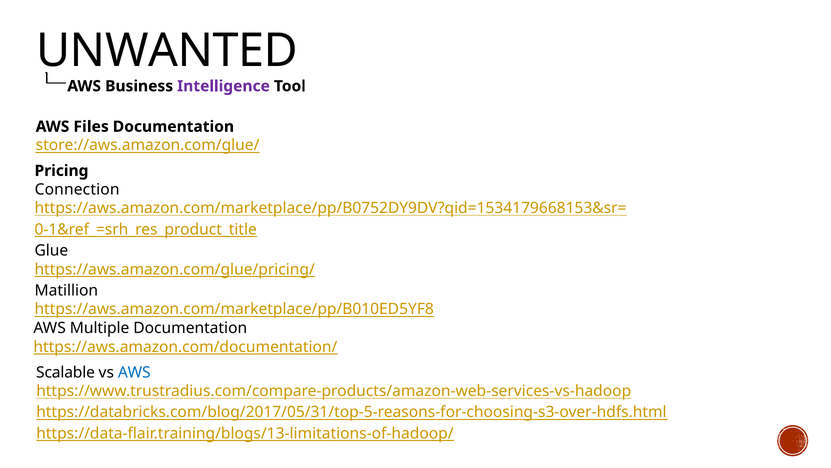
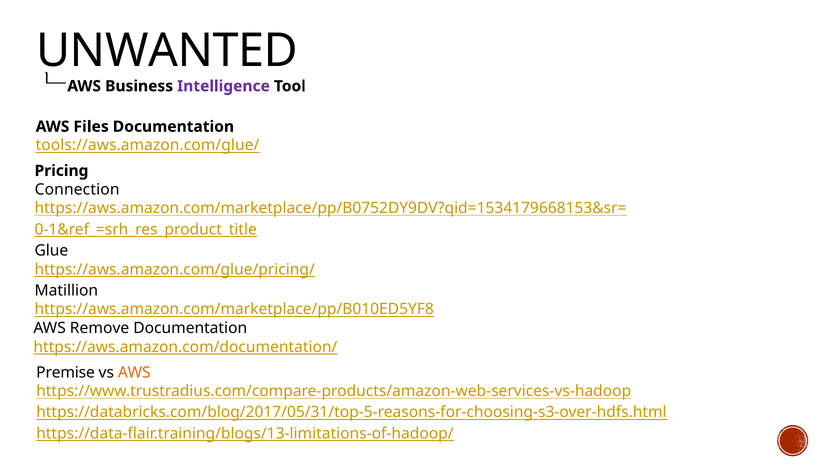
store://aws.amazon.com/glue/: store://aws.amazon.com/glue/ -> tools://aws.amazon.com/glue/ (148, 145)
Multiple: Multiple -> Remove (100, 328)
Scalable: Scalable -> Premise (66, 372)
AWS colour: blue -> orange (134, 372)
